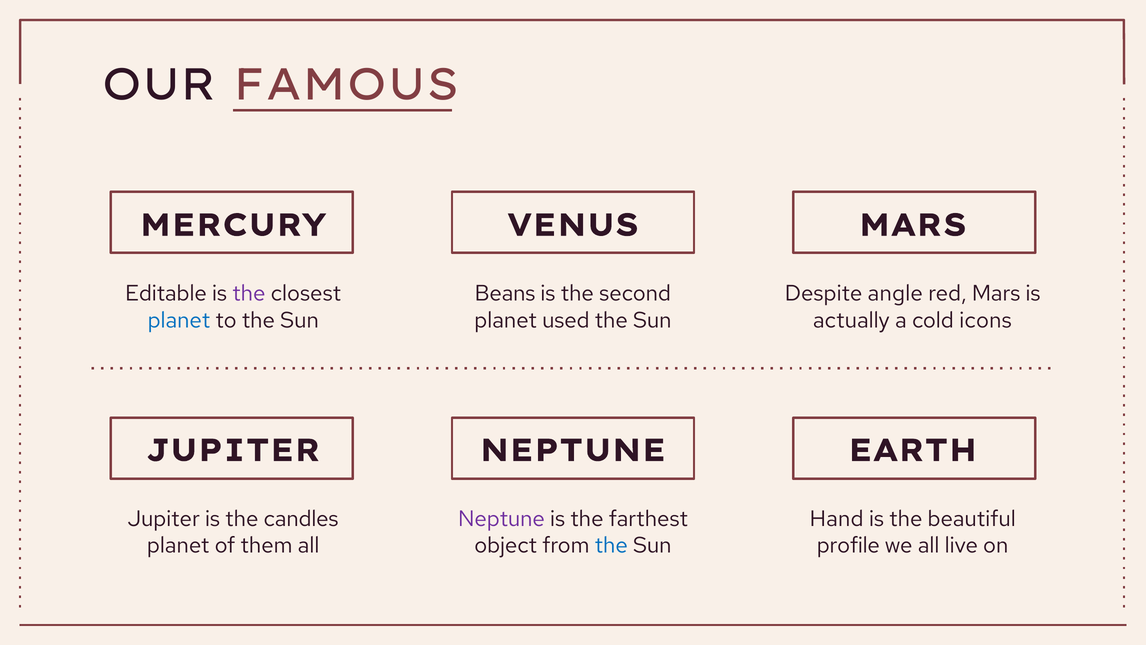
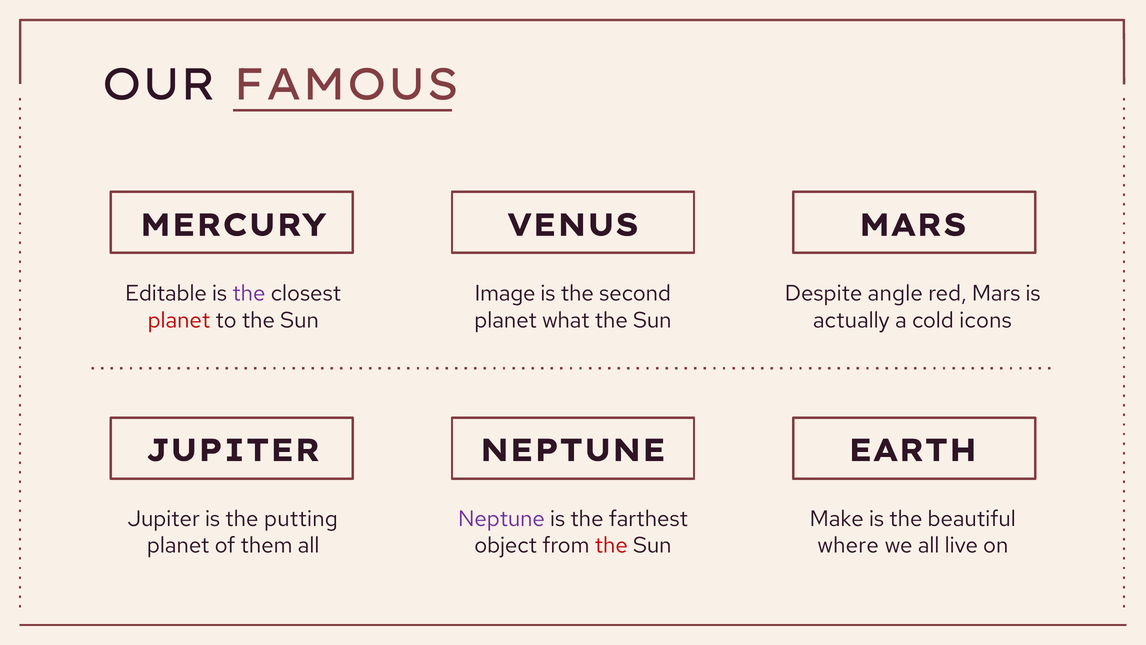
Beans: Beans -> Image (505, 293)
planet colour: blue -> red (179, 320)
used: used -> what (566, 320)
candles: candles -> putting (301, 518)
Hand: Hand -> Make (837, 518)
the colour: blue -> red (611, 545)
profile: profile -> where (848, 545)
